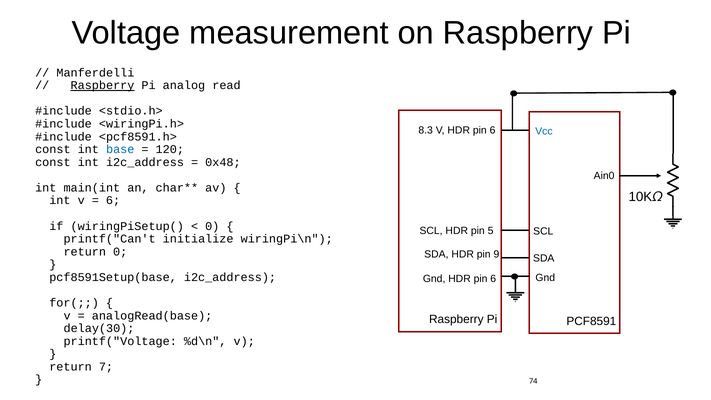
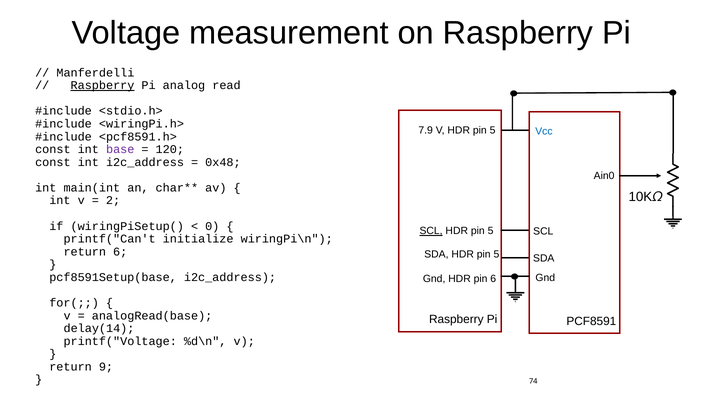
8.3: 8.3 -> 7.9 (426, 130)
V HDR pin 6: 6 -> 5 (493, 130)
base colour: blue -> purple (120, 149)
6: 6 -> 2 (113, 201)
SCL underline: none -> present (431, 231)
return 0: 0 -> 6 (120, 252)
SDA HDR pin 9: 9 -> 5 (496, 254)
delay(30: delay(30 -> delay(14 (99, 328)
7: 7 -> 9 (106, 367)
